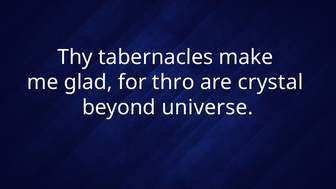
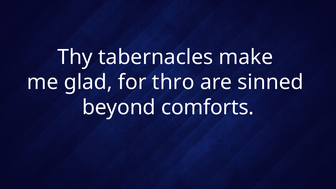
crystal: crystal -> sinned (271, 82)
universe: universe -> comforts (208, 107)
